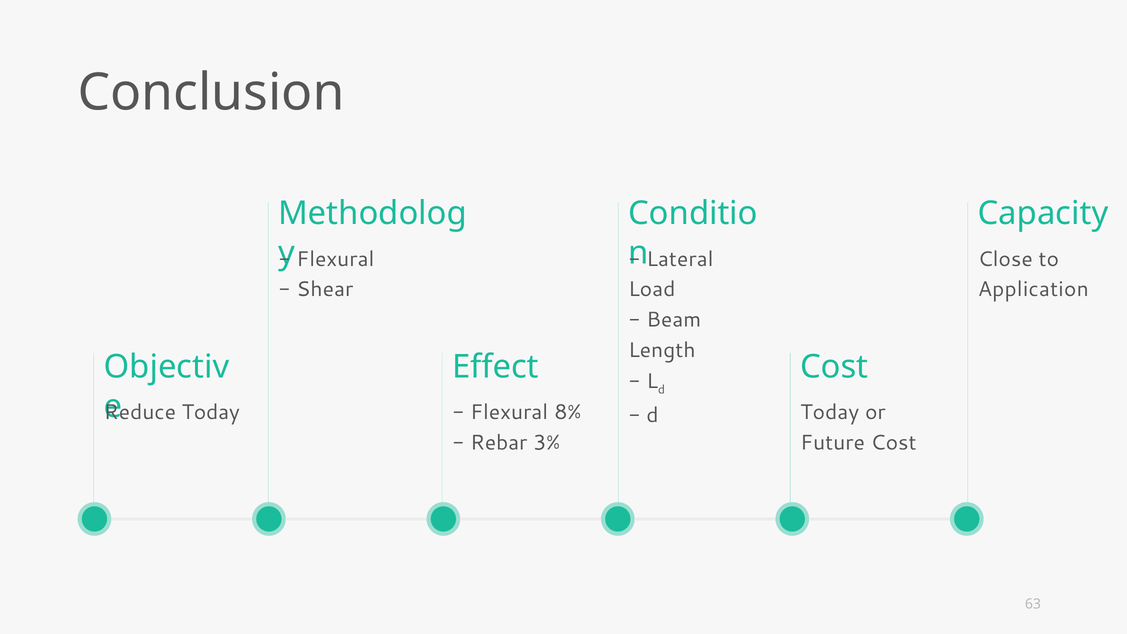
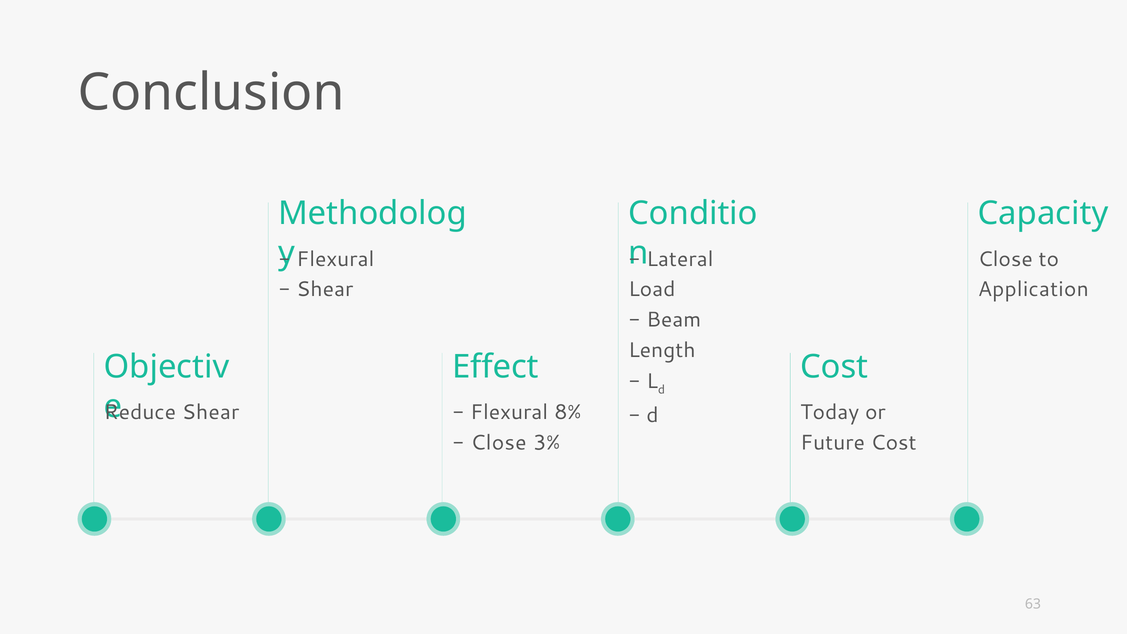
Today: Today -> Shear (211, 412)
Rebar: Rebar -> Close (499, 443)
